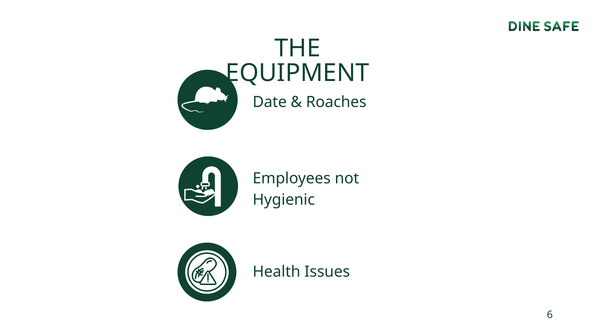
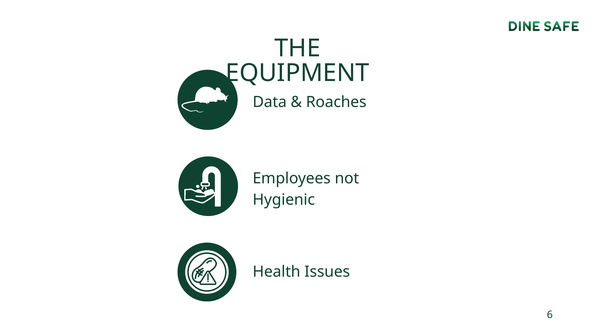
Date: Date -> Data (270, 102)
